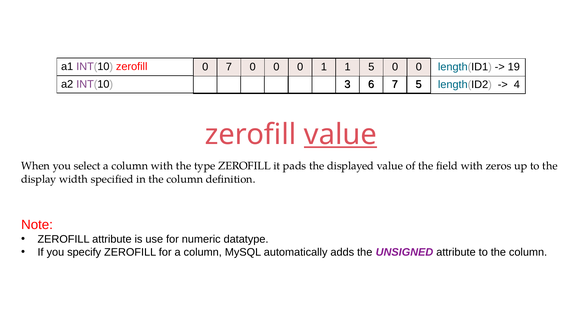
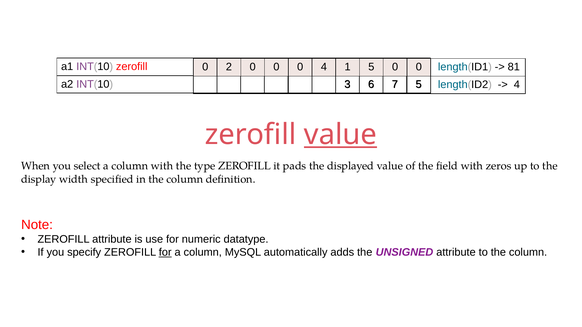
0 7: 7 -> 2 (229, 67)
0 1: 1 -> 4 (324, 67)
19: 19 -> 81 (514, 67)
for underline: none -> present (165, 253)
